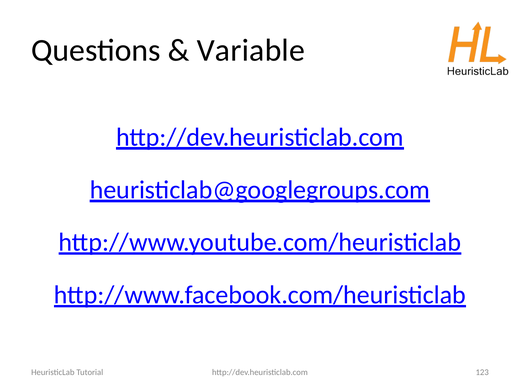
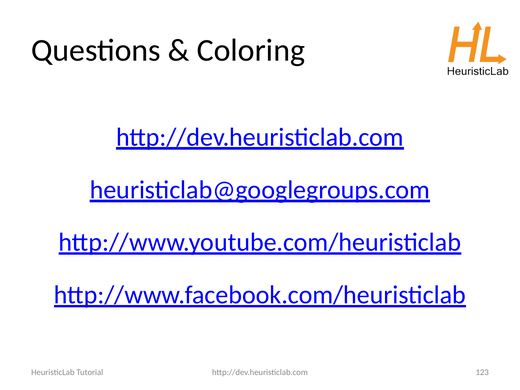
Variable: Variable -> Coloring (251, 50)
